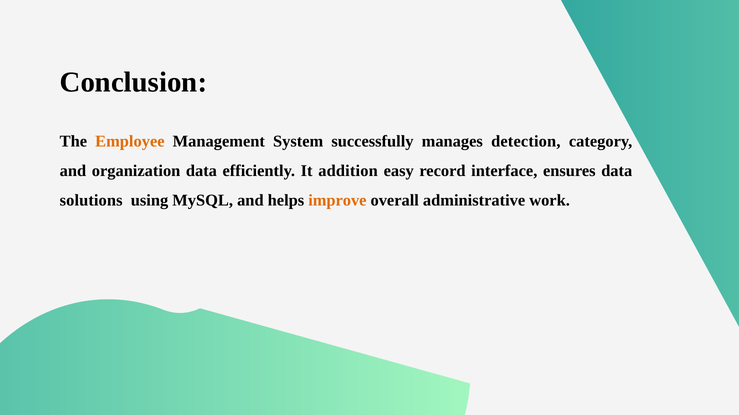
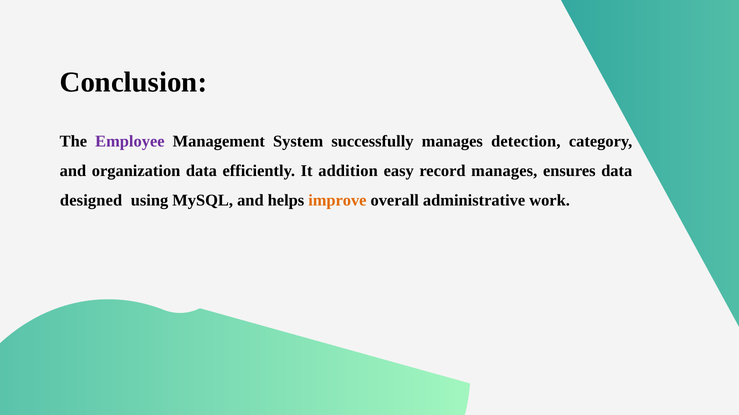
Employee colour: orange -> purple (130, 141)
record interface: interface -> manages (504, 171)
solutions: solutions -> designed (91, 200)
